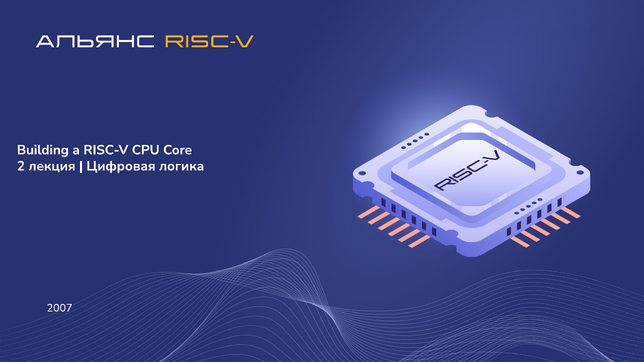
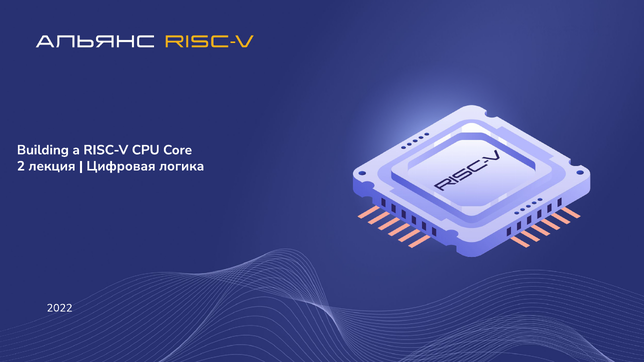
2007: 2007 -> 2022 (60, 308)
